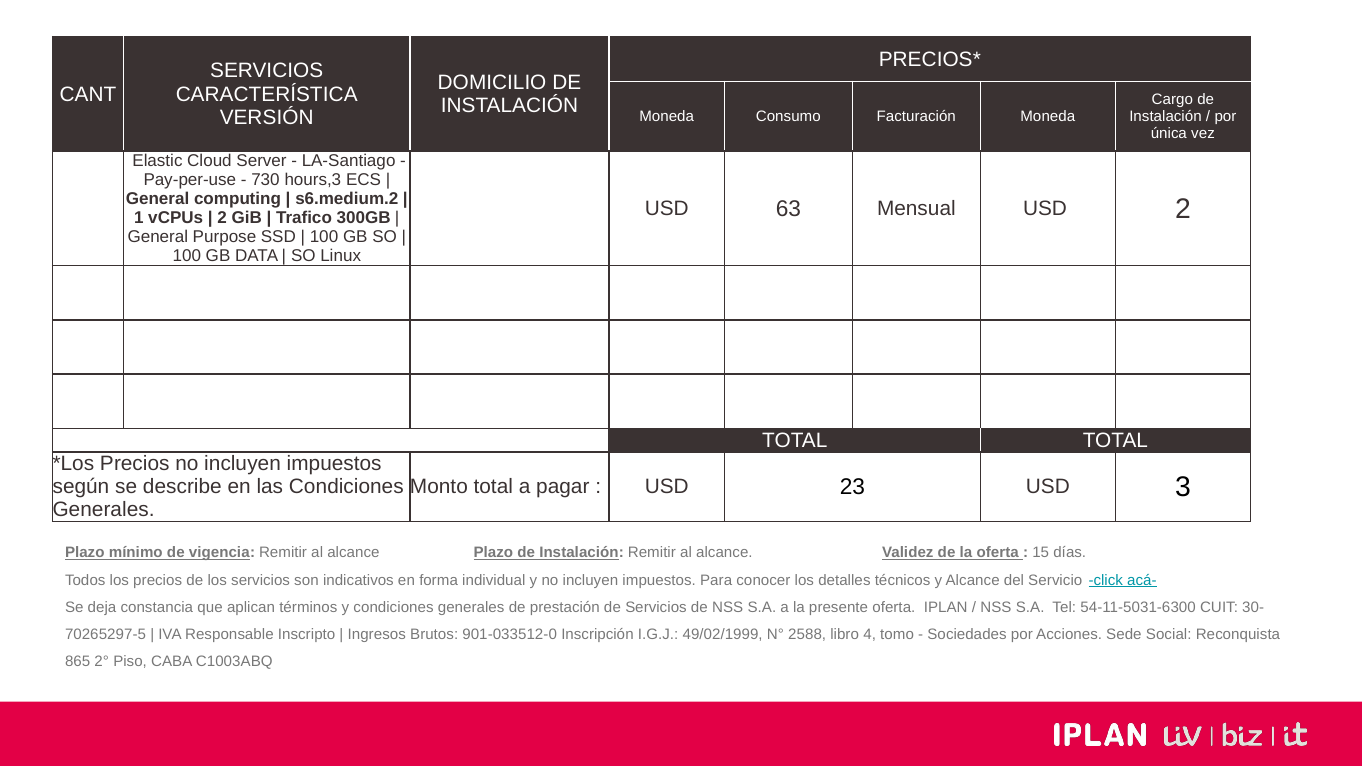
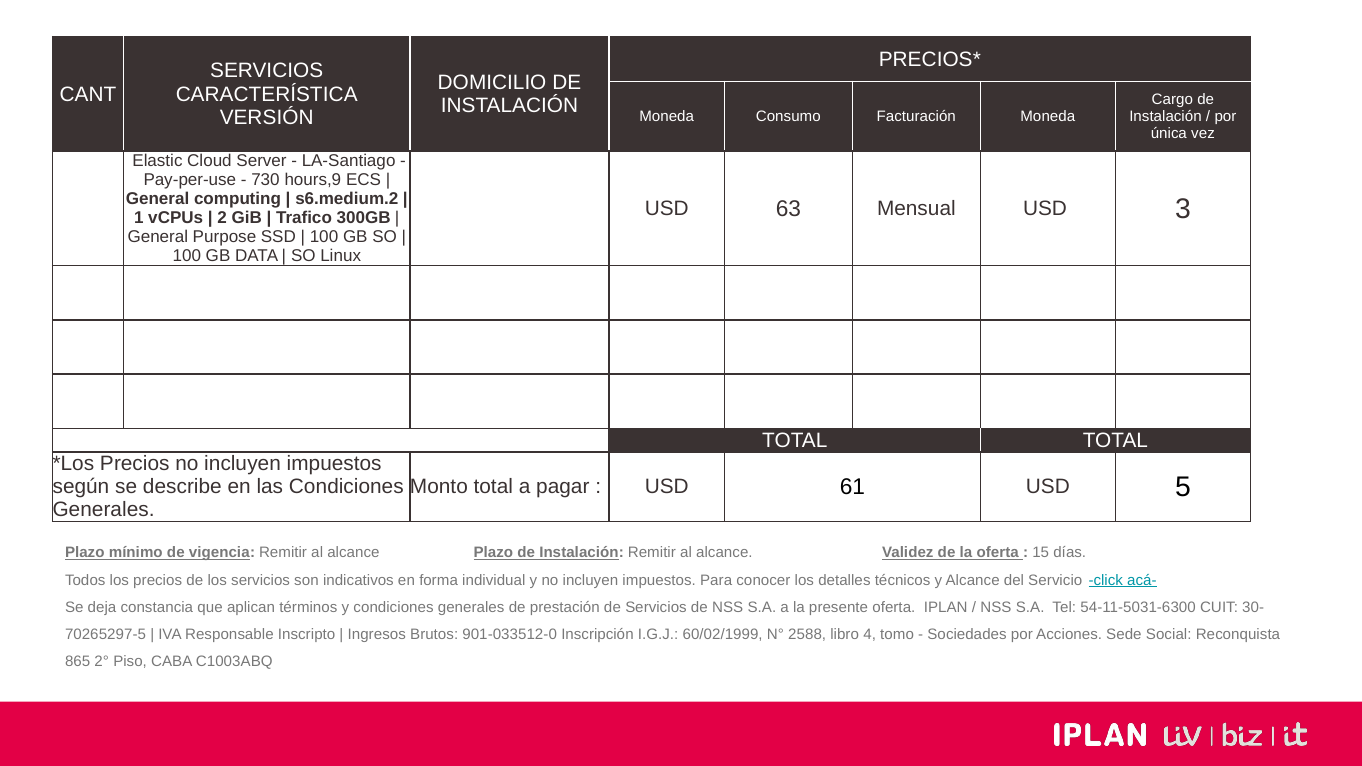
hours,3: hours,3 -> hours,9 (313, 180)
USD 2: 2 -> 3 (1183, 209)
23: 23 -> 61 (852, 487)
3: 3 -> 5 (1183, 487)
49/02/1999: 49/02/1999 -> 60/02/1999 (723, 635)
